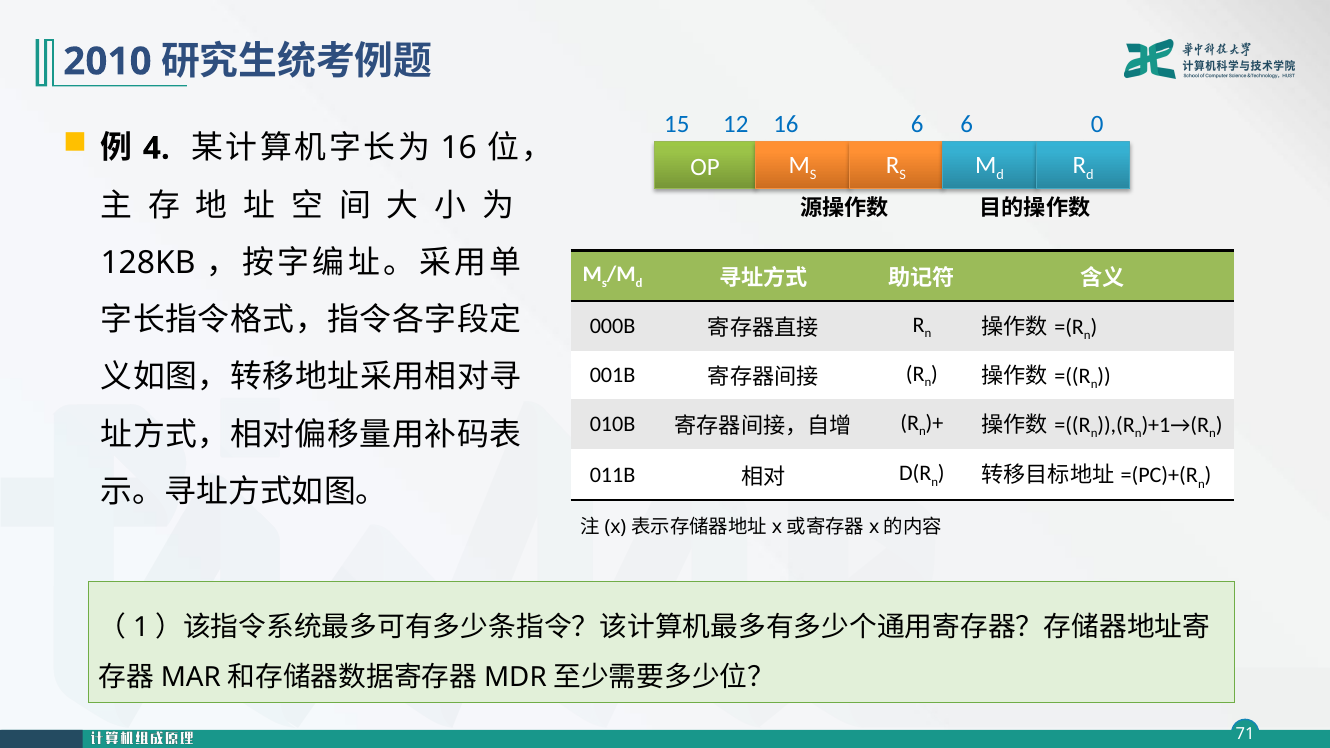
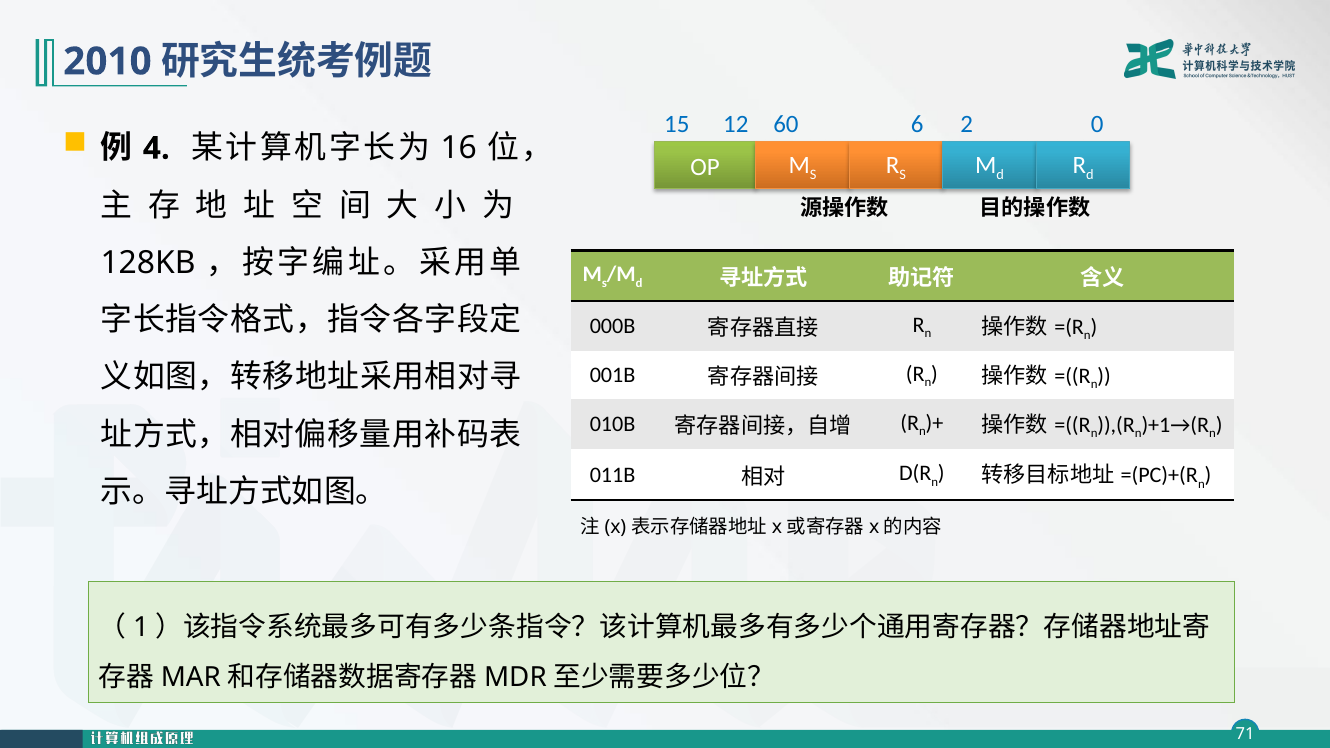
12 16: 16 -> 60 (786, 124)
6 6: 6 -> 2 (967, 124)
